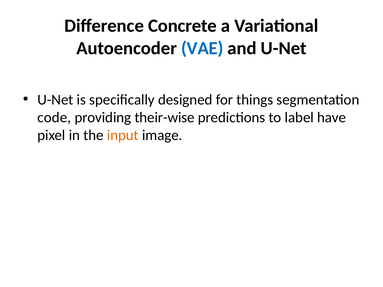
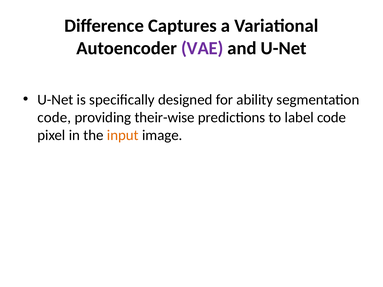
Concrete: Concrete -> Captures (182, 26)
VAE colour: blue -> purple (202, 48)
things: things -> ability (255, 100)
label have: have -> code (332, 118)
